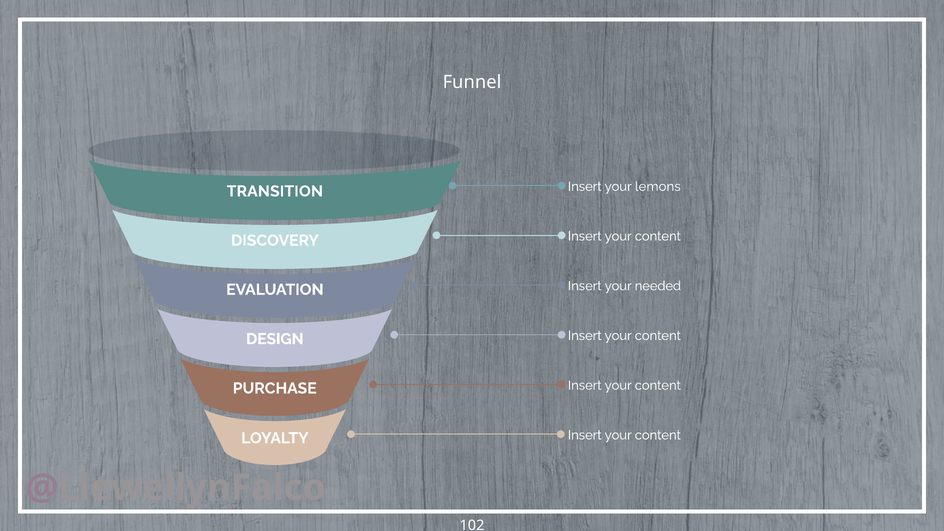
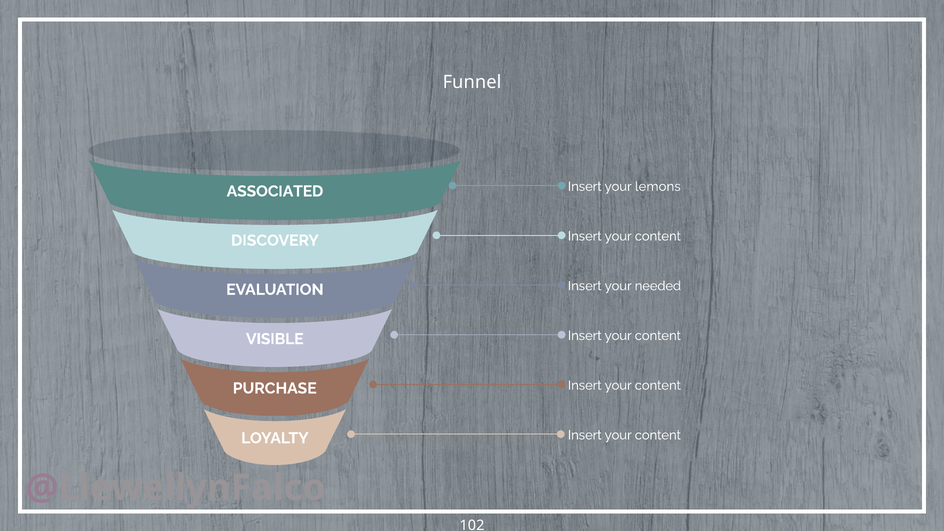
TRANSITION: TRANSITION -> ASSOCIATED (275, 191)
DESIGN: DESIGN -> VISIBLE (275, 339)
